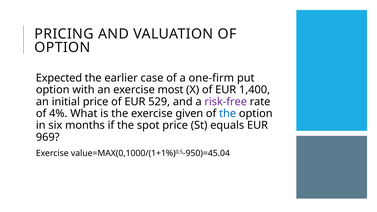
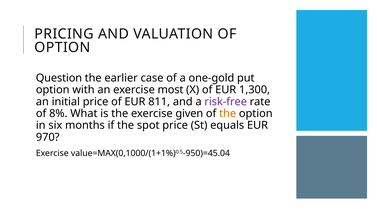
Expected: Expected -> Question (59, 78)
one-firm: one-firm -> one-gold (211, 78)
1,400: 1,400 -> 1,300 (255, 90)
529: 529 -> 811 (159, 102)
4%: 4% -> 8% (58, 114)
the colour: blue -> orange (228, 114)
969: 969 -> 970 (48, 137)
